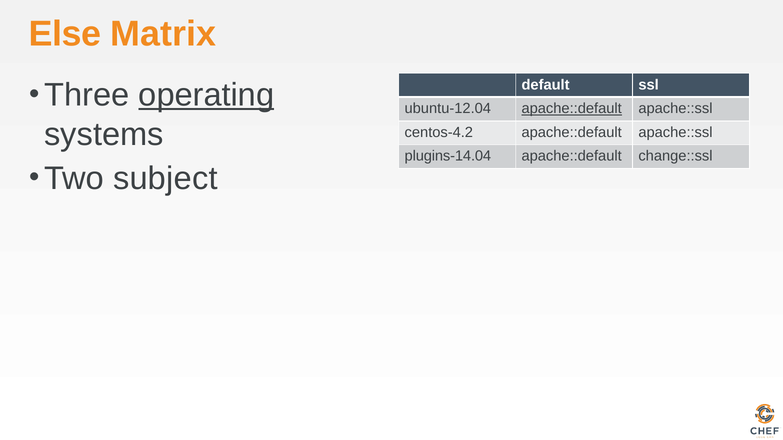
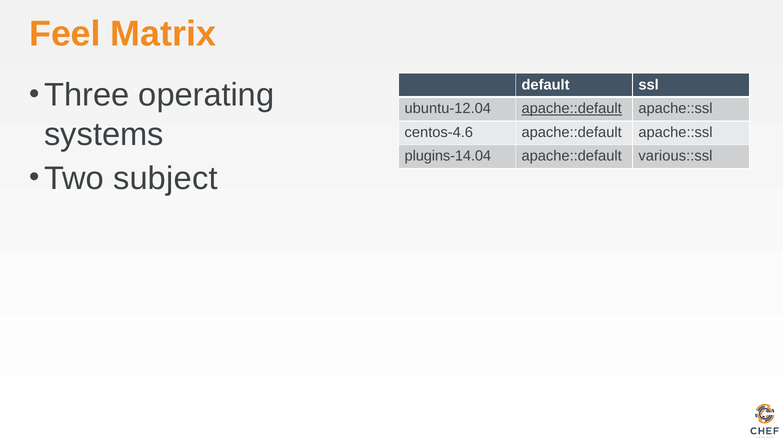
Else: Else -> Feel (65, 34)
operating underline: present -> none (206, 95)
centos-4.2: centos-4.2 -> centos-4.6 (439, 132)
change::ssl: change::ssl -> various::ssl (675, 156)
